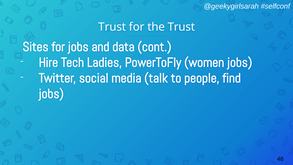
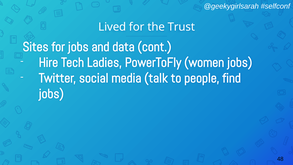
Trust: Trust -> Lived (112, 27)
